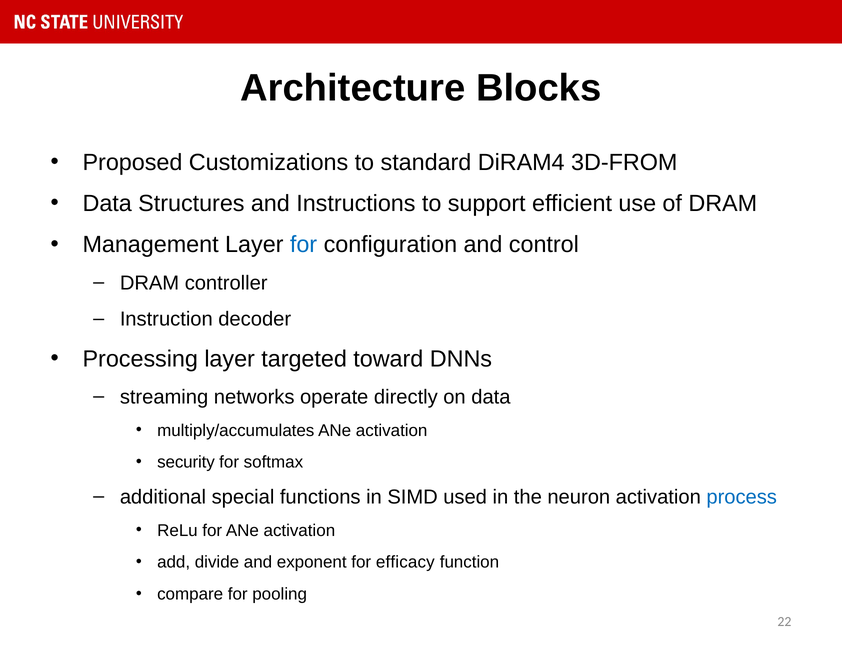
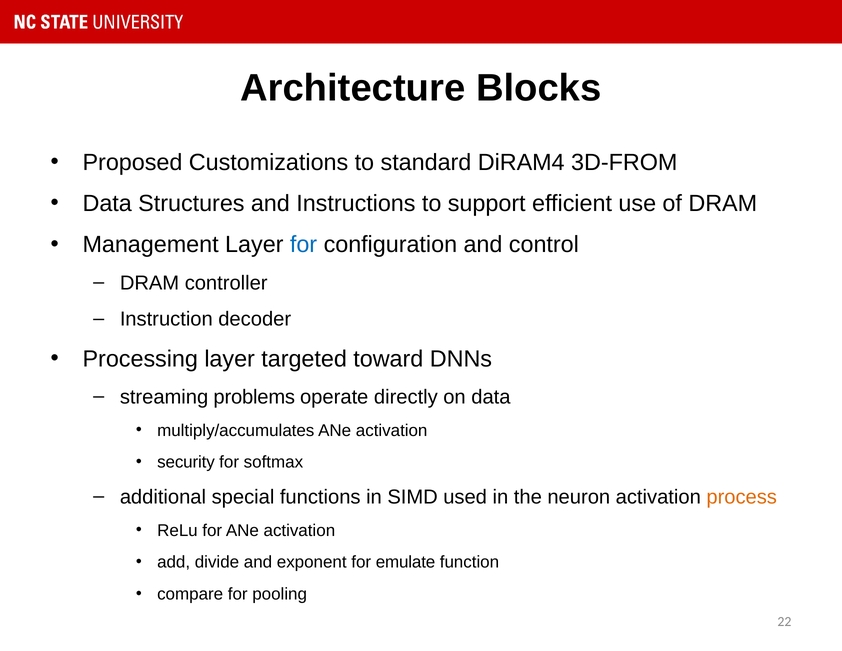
networks: networks -> problems (254, 397)
process colour: blue -> orange (742, 497)
efficacy: efficacy -> emulate (406, 562)
